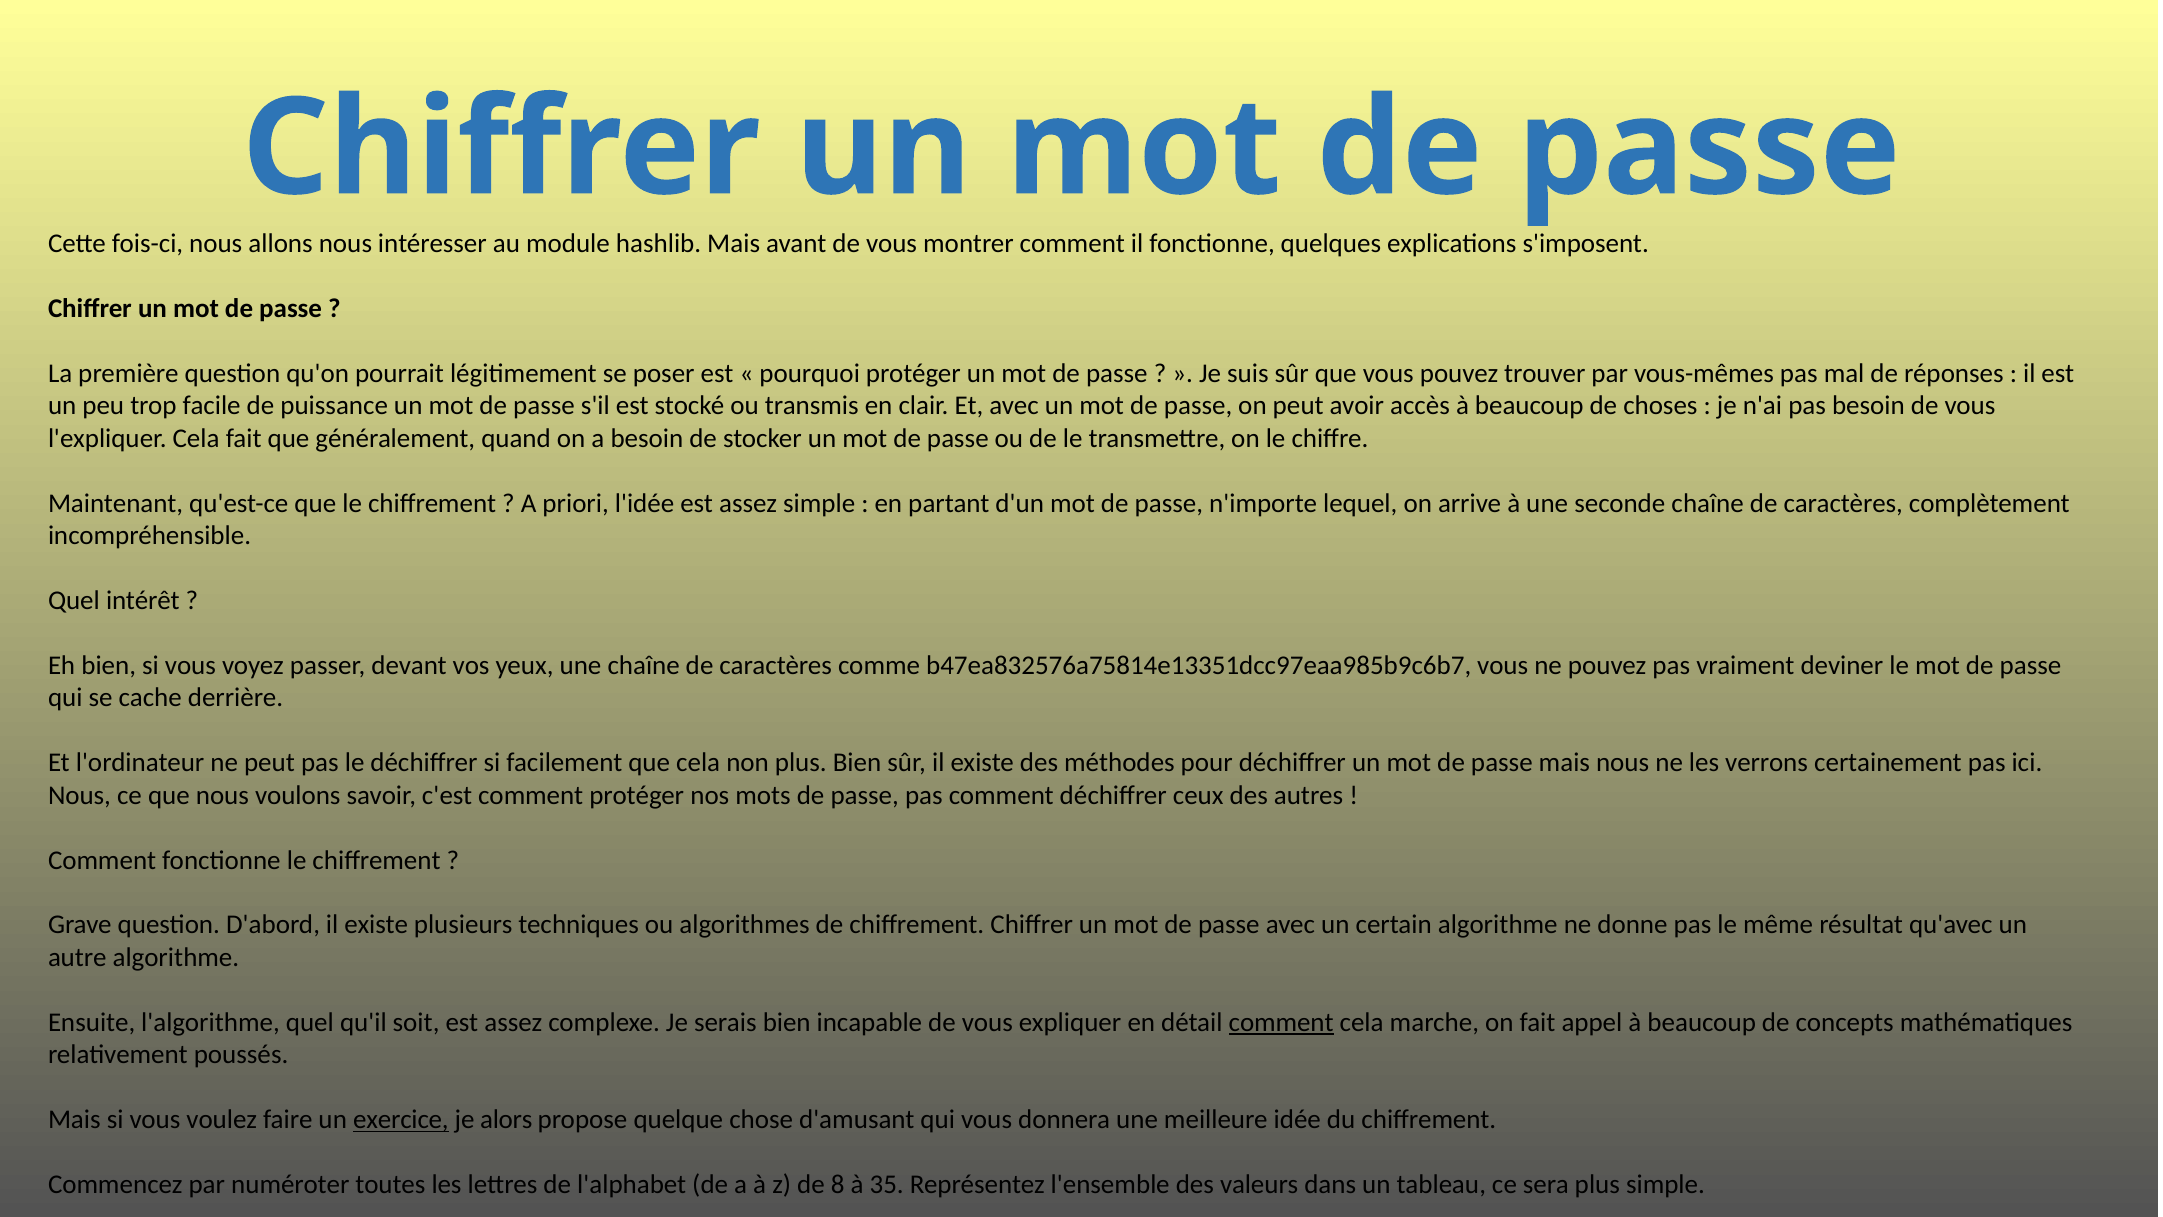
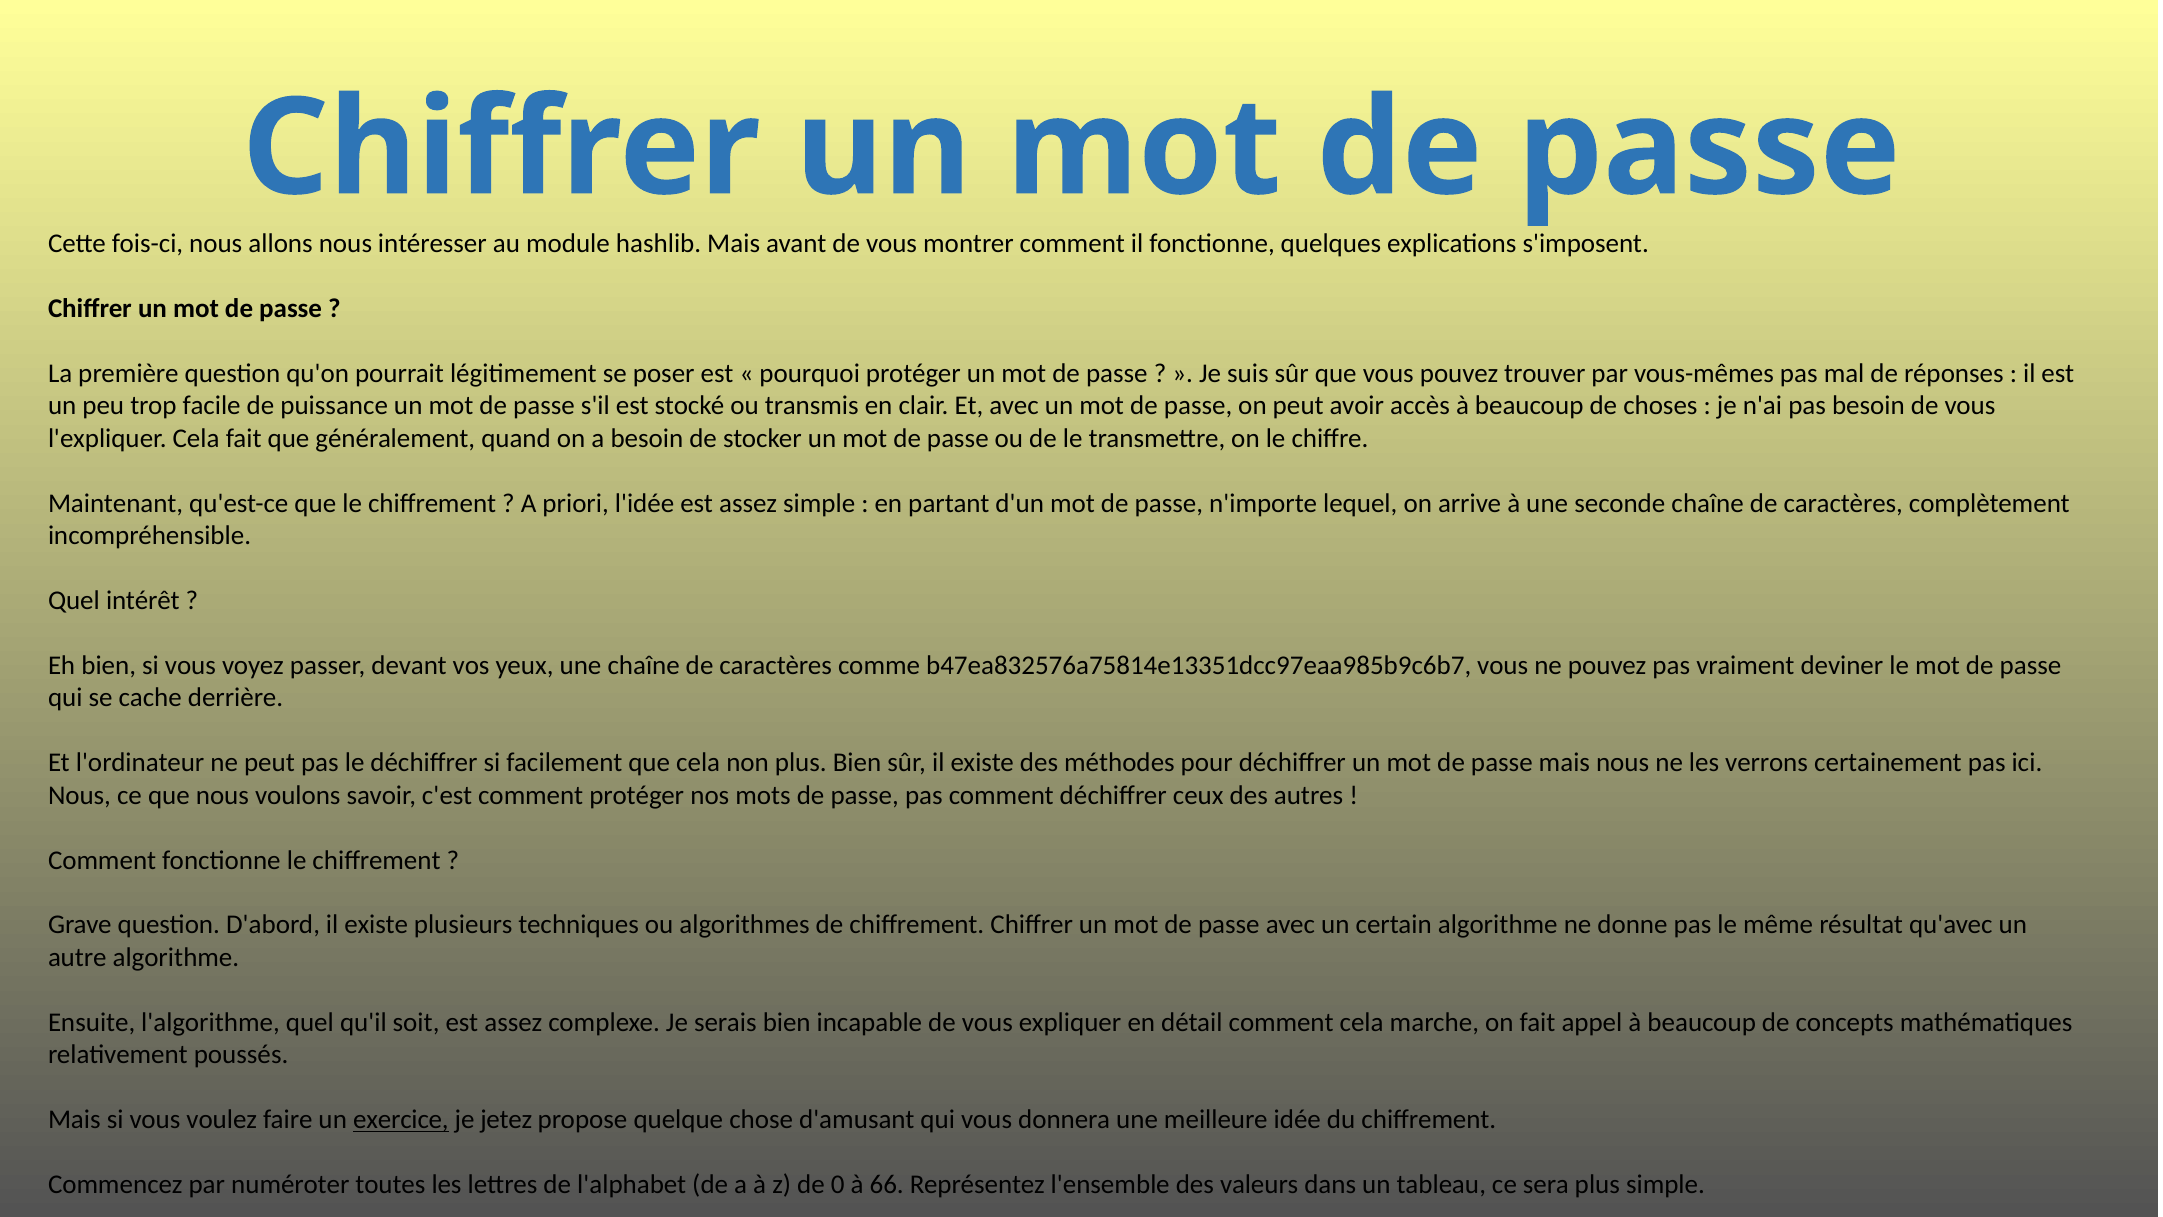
comment underline: present -> none (1281, 1022)
alors: alors -> jetez (506, 1119)
8: 8 -> 0 (838, 1184)
35: 35 -> 66 (887, 1184)
